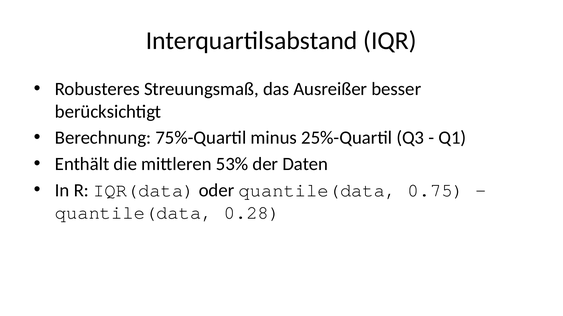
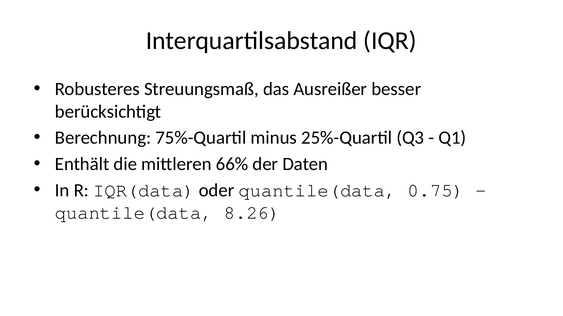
53%: 53% -> 66% (232, 164)
0.28: 0.28 -> 8.26 (252, 213)
